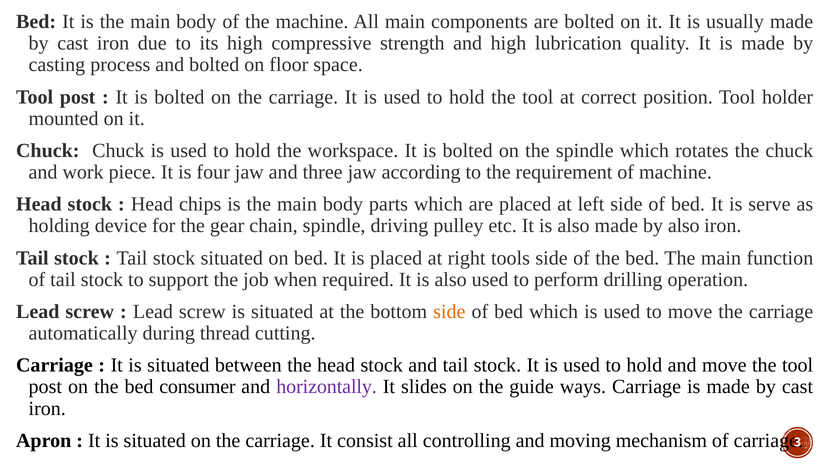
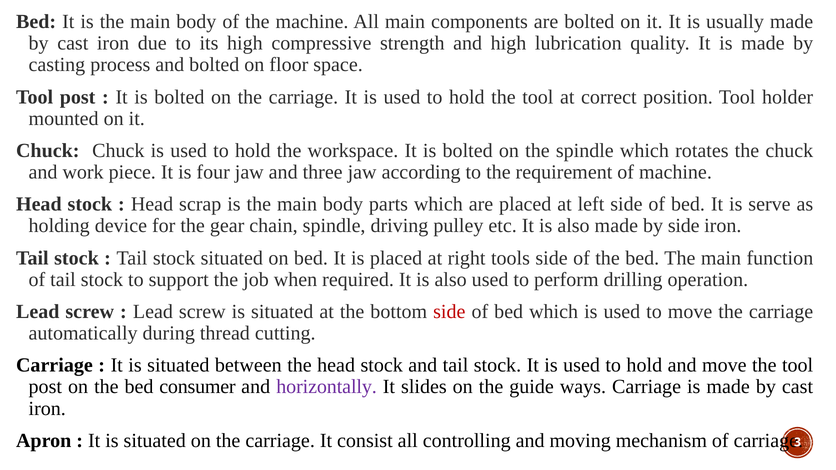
chips: chips -> scrap (200, 204)
by also: also -> side (684, 226)
side colour: orange -> red (449, 312)
